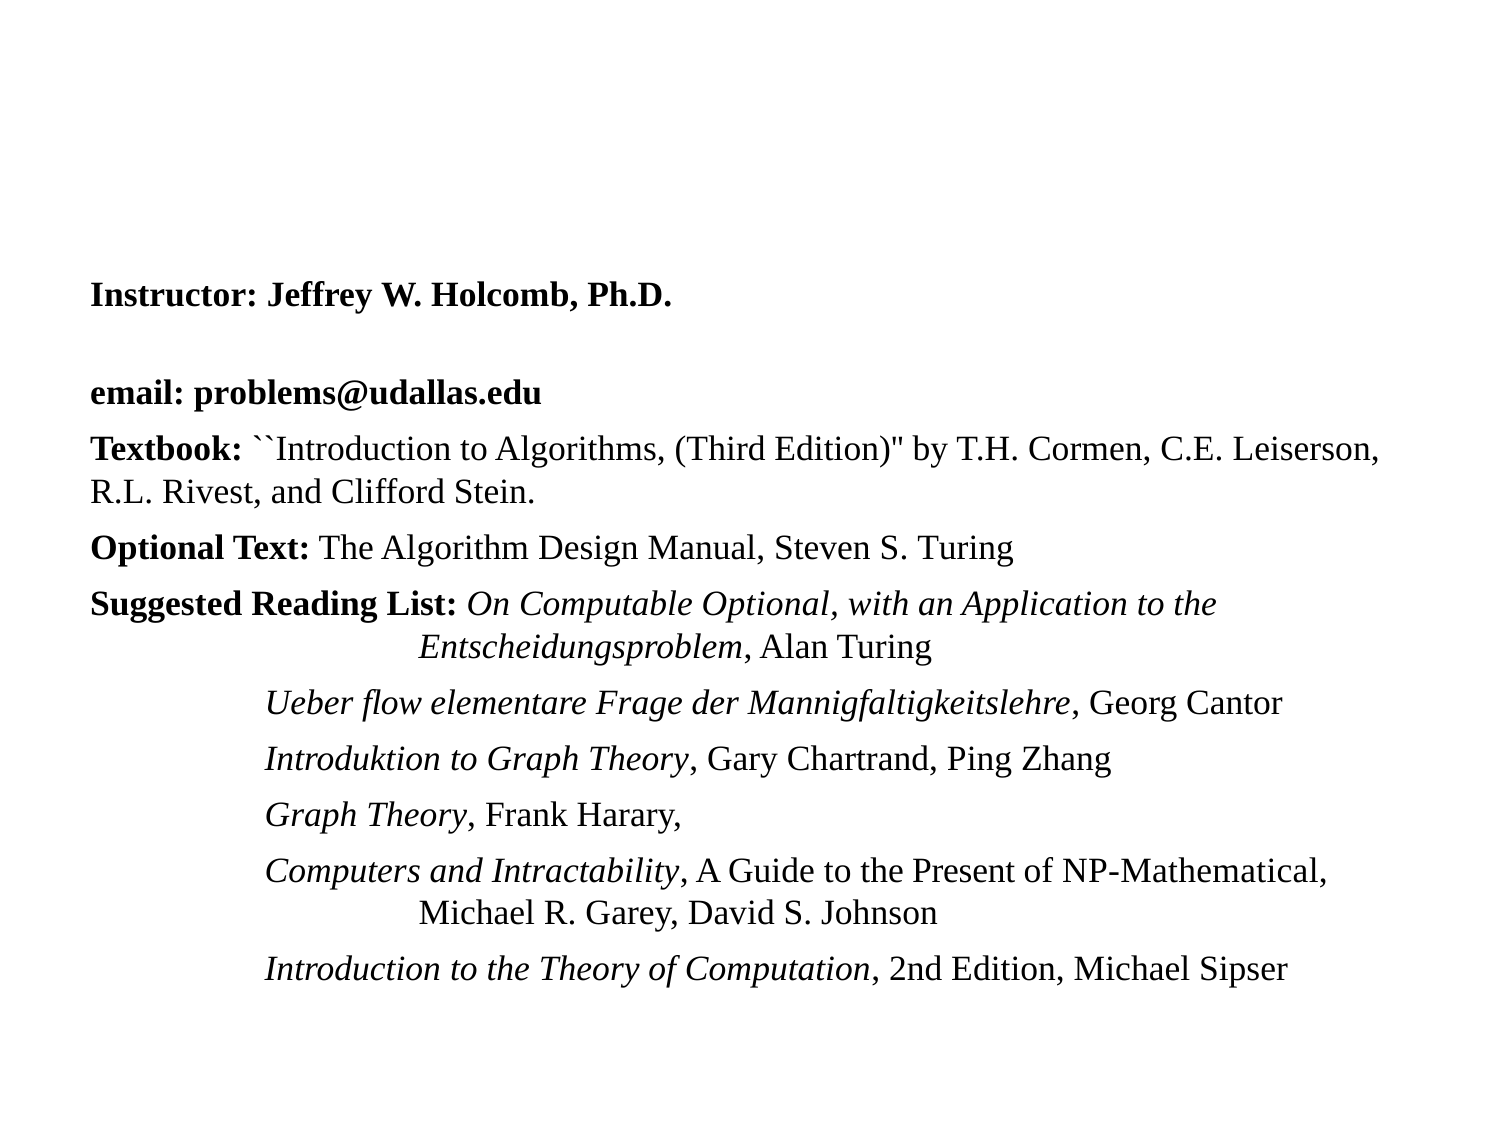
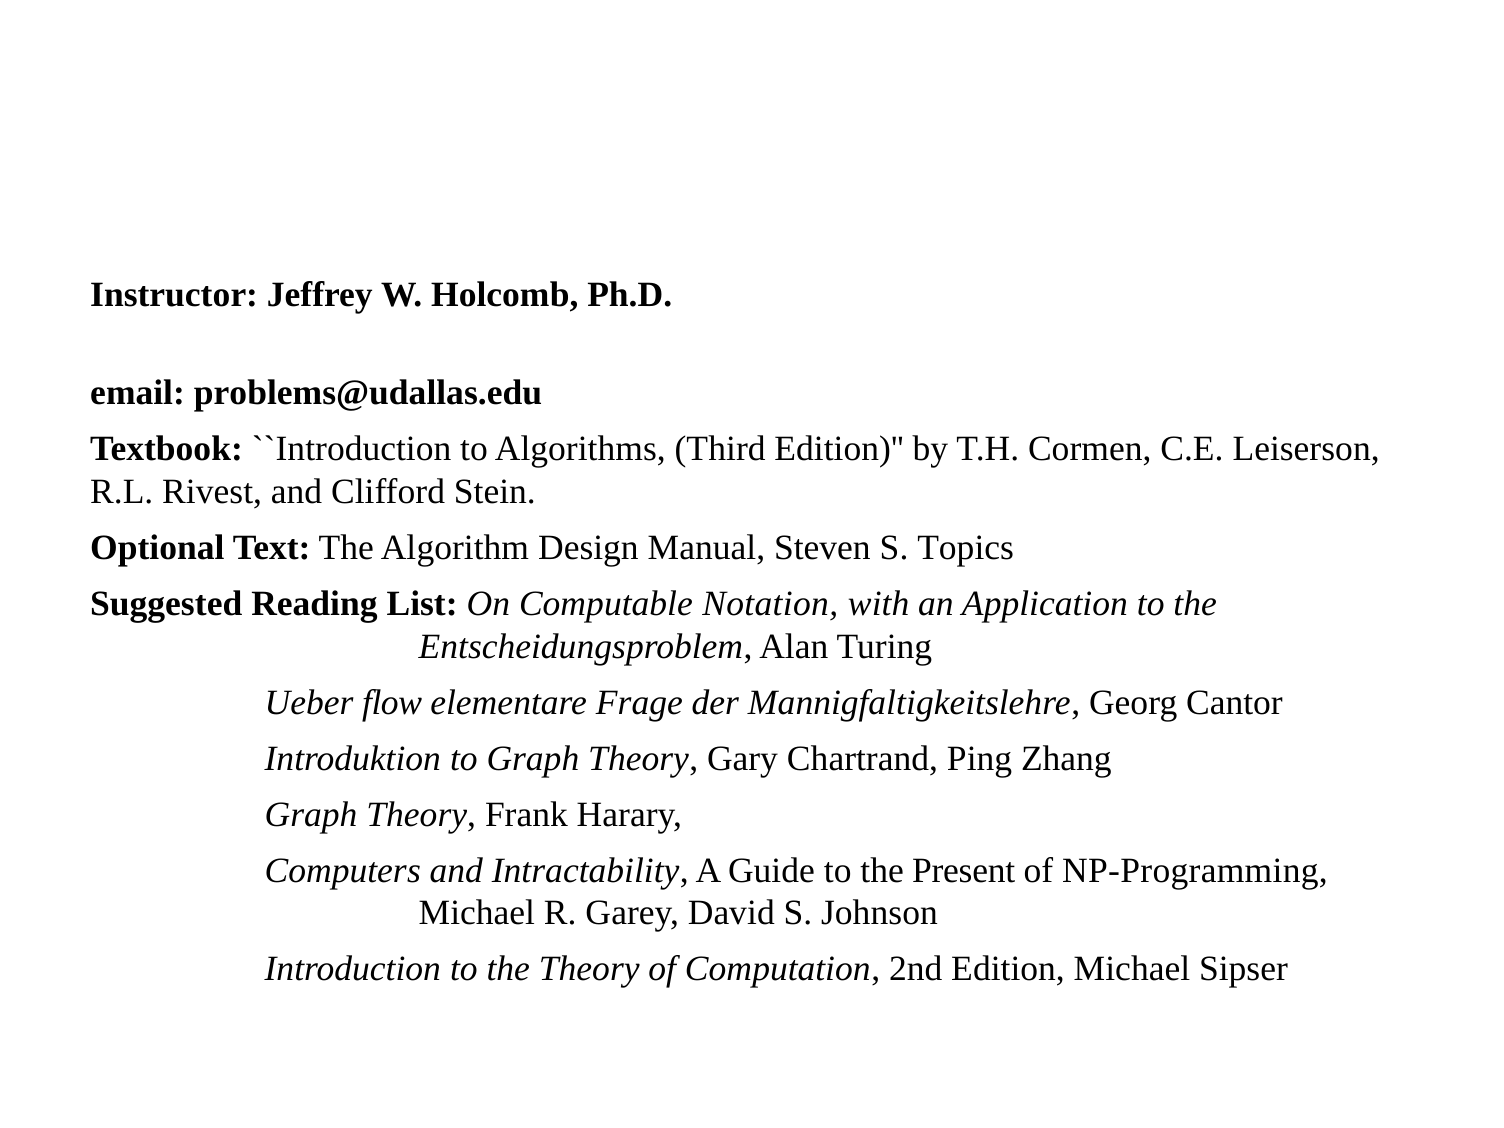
S Turing: Turing -> Topics (966, 548)
Computable Optional: Optional -> Notation (770, 604)
NP-Mathematical: NP-Mathematical -> NP-Programming (1195, 871)
